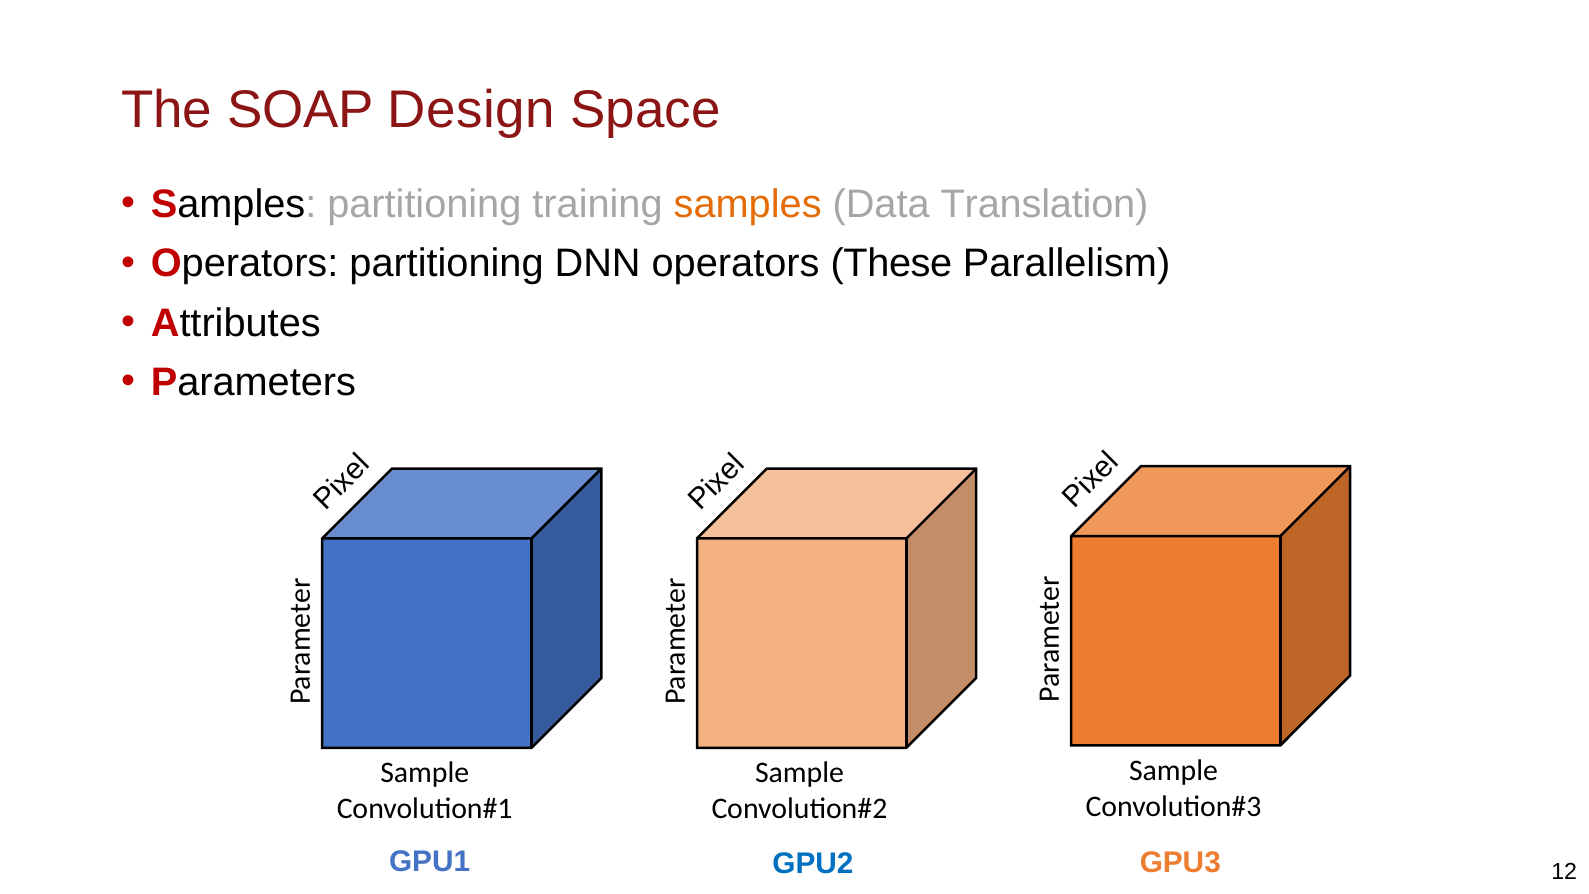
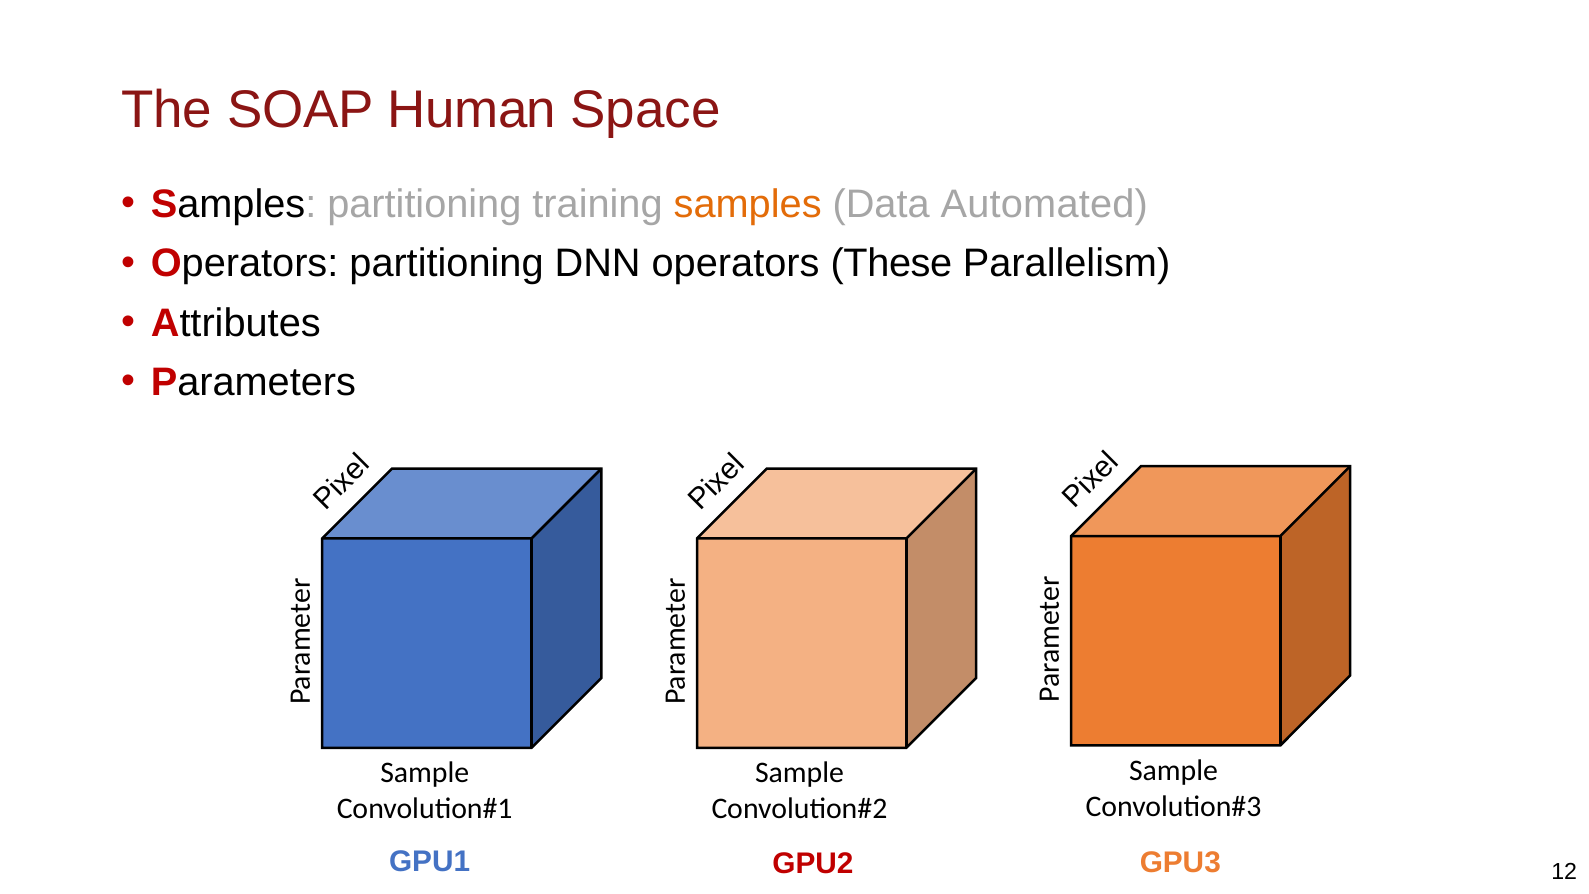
Design: Design -> Human (472, 110)
Translation: Translation -> Automated (1044, 204)
GPU2 colour: blue -> red (813, 864)
